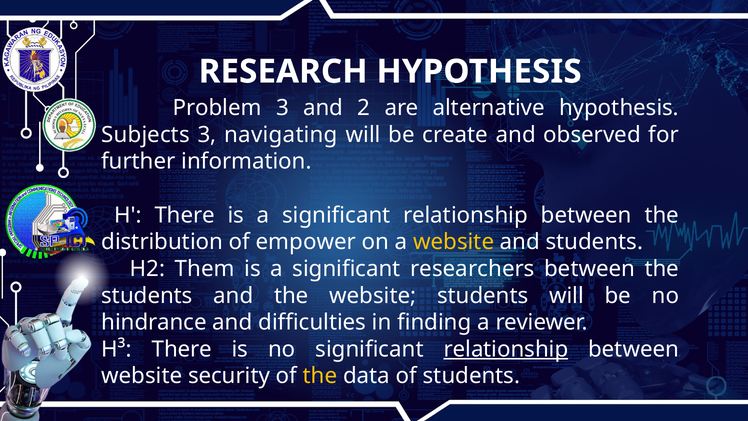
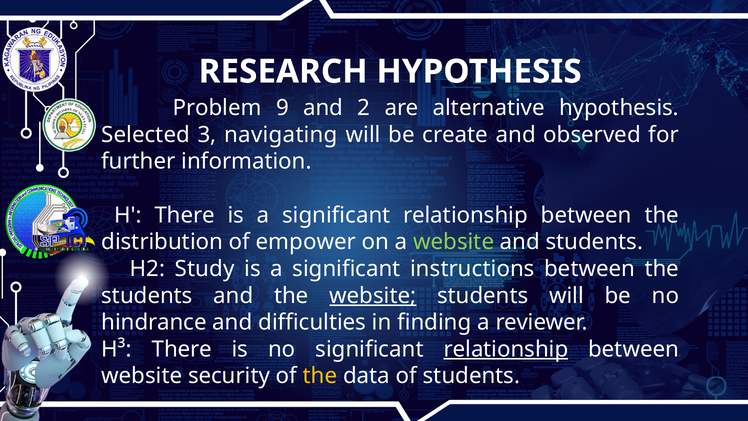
Problem 3: 3 -> 9 (282, 108)
Subjects: Subjects -> Selected (146, 135)
website colour: yellow -> light green (454, 242)
Them: Them -> Study (205, 269)
researchers: researchers -> instructions (472, 269)
website underline: none -> present (373, 295)
